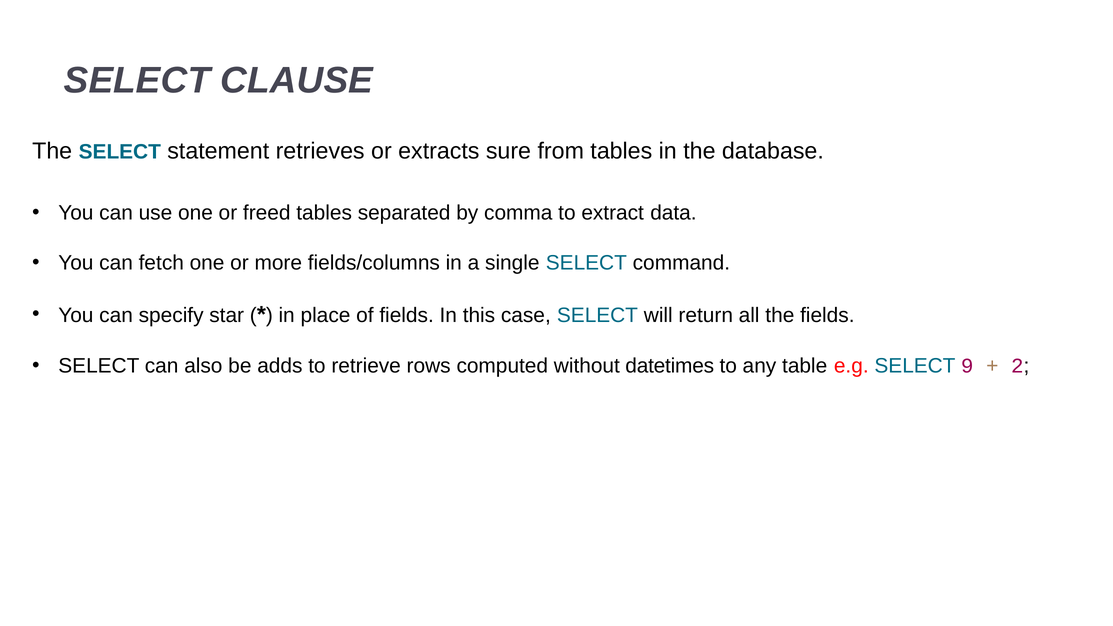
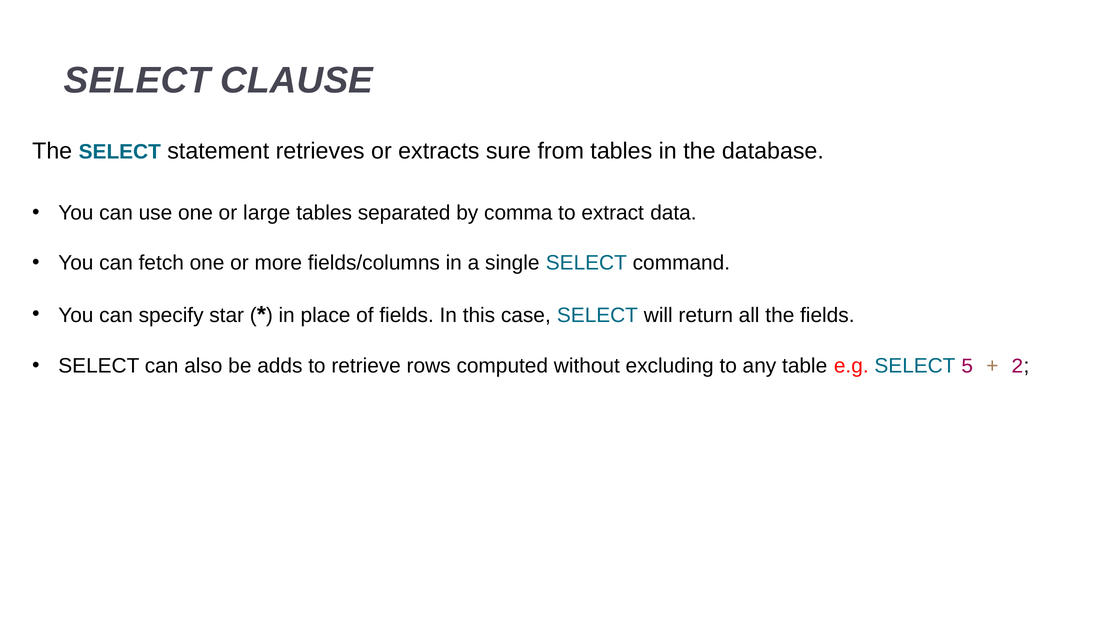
freed: freed -> large (267, 213)
datetimes: datetimes -> excluding (670, 366)
9: 9 -> 5 (967, 366)
